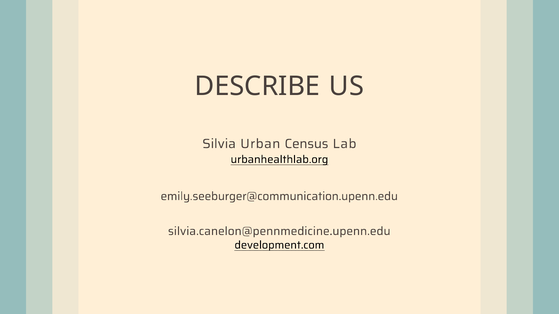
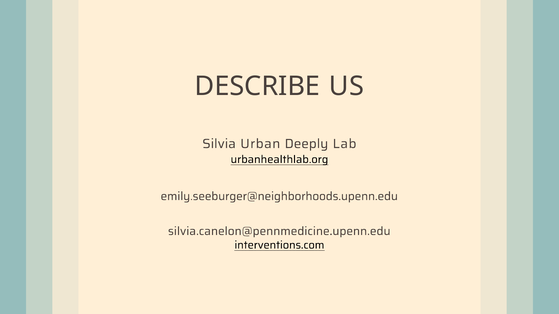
Census: Census -> Deeply (306, 144)
emily.seeburger@communication.upenn.edu: emily.seeburger@communication.upenn.edu -> emily.seeburger@neighborhoods.upenn.edu (279, 196)
development.com: development.com -> interventions.com (279, 245)
